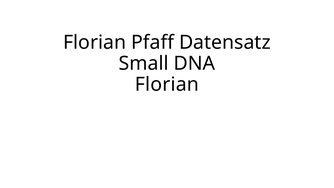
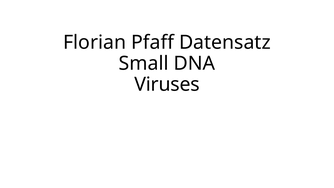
Florian: Florian -> Viruses (167, 84)
